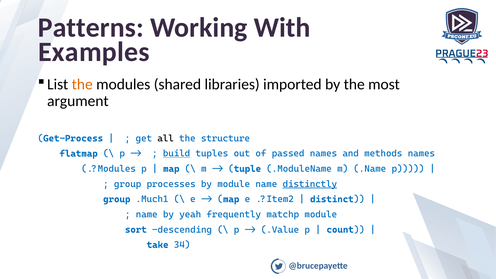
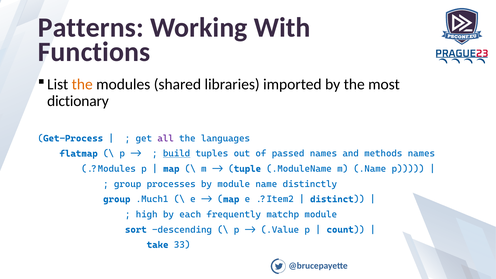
Examples: Examples -> Functions (94, 52)
argument: argument -> dictionary (78, 101)
all colour: black -> purple (166, 138)
structure: structure -> languages (225, 138)
distinctly underline: present -> none (310, 184)
name: name -> high (147, 214)
yeah: yeah -> each (190, 214)
34: 34 -> 33 (182, 245)
